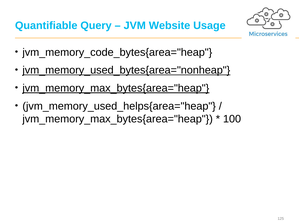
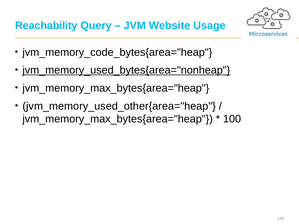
Quantifiable: Quantifiable -> Reachability (46, 26)
jvm_memory_max_bytes{area="heap underline: present -> none (116, 88)
jvm_memory_used_helps{area="heap: jvm_memory_used_helps{area="heap -> jvm_memory_used_other{area="heap (119, 106)
